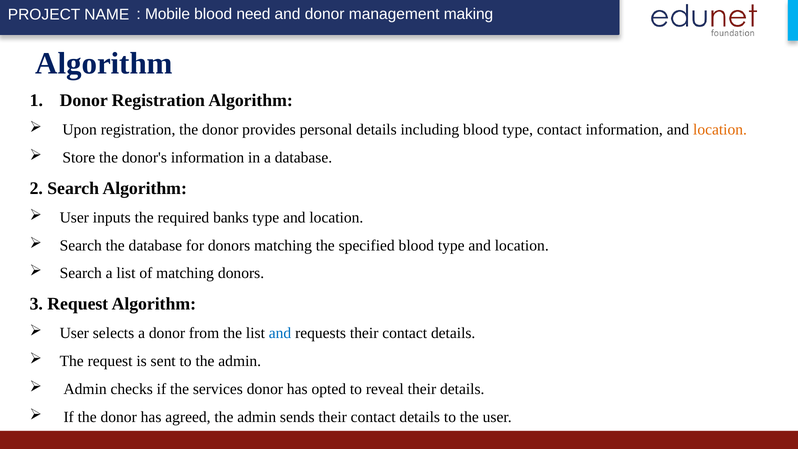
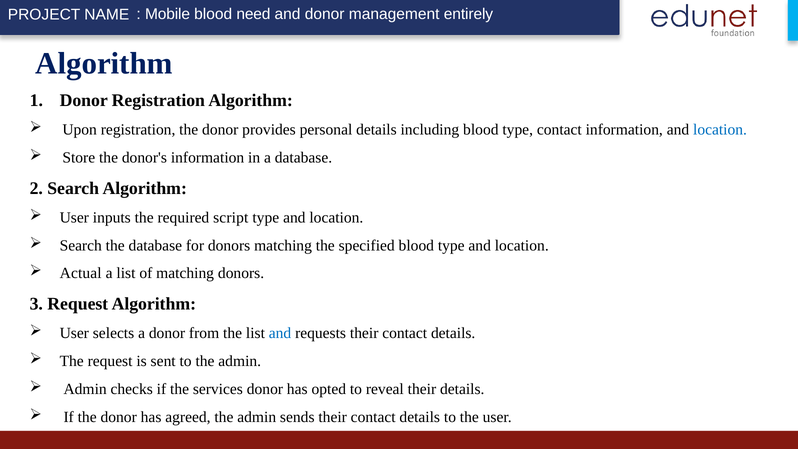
making: making -> entirely (468, 14)
location colour: orange -> blue (720, 130)
banks: banks -> script (231, 217)
Search: Search -> Actual (81, 273)
